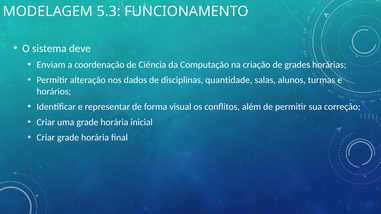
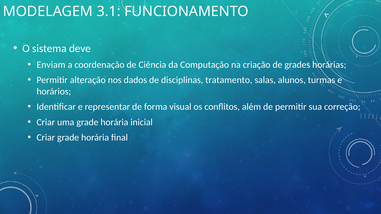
5.3: 5.3 -> 3.1 (109, 12)
quantidade: quantidade -> tratamento (229, 80)
